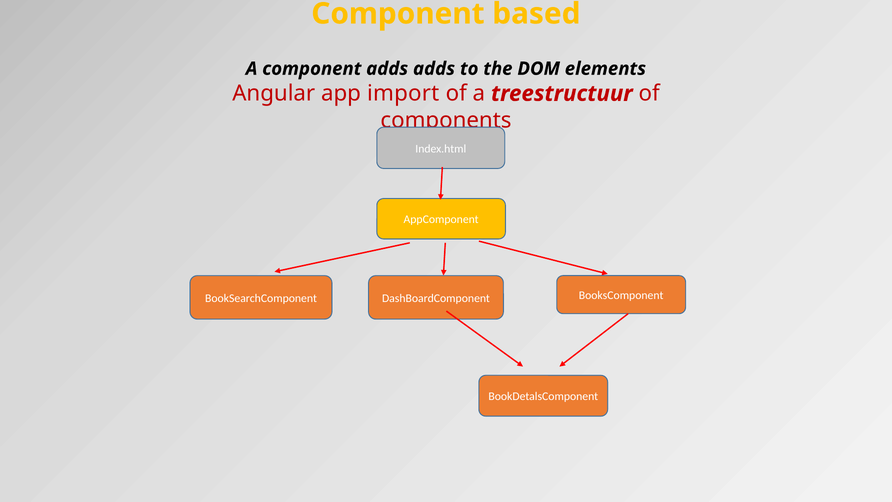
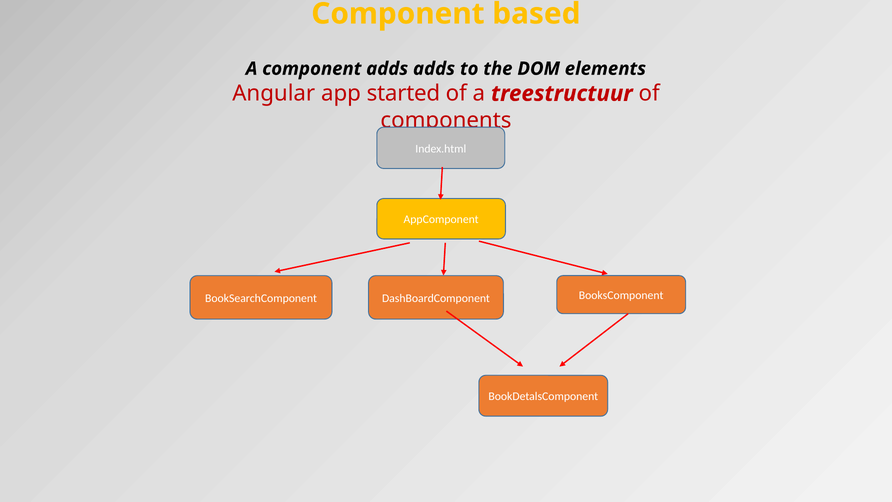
import: import -> started (403, 93)
